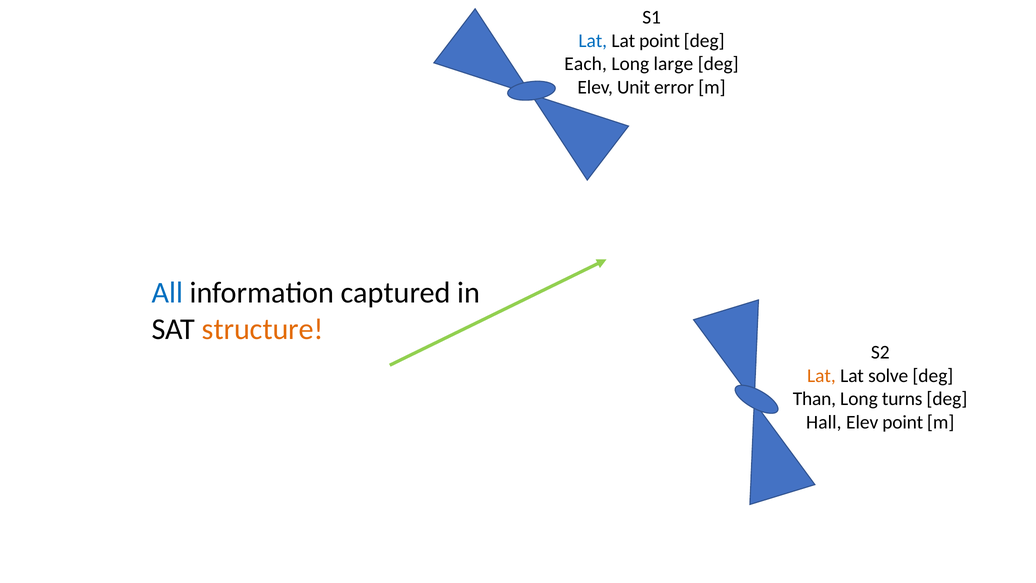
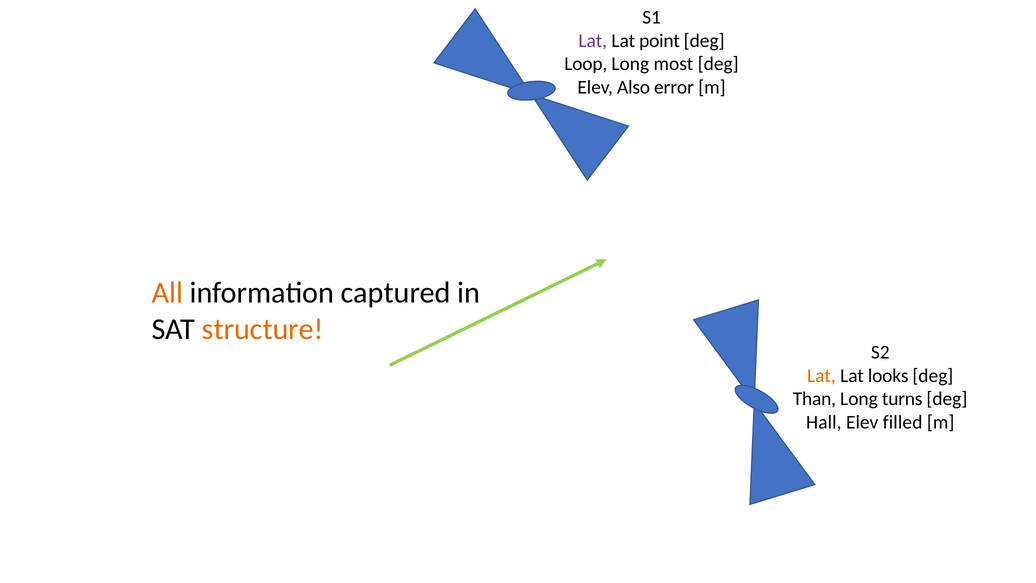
Lat colour: blue -> purple (593, 41)
Each: Each -> Loop (586, 64)
large: large -> most (673, 64)
Unit: Unit -> Also (634, 87)
All colour: blue -> orange (167, 293)
solve: solve -> looks (888, 375)
Elev point: point -> filled (903, 422)
